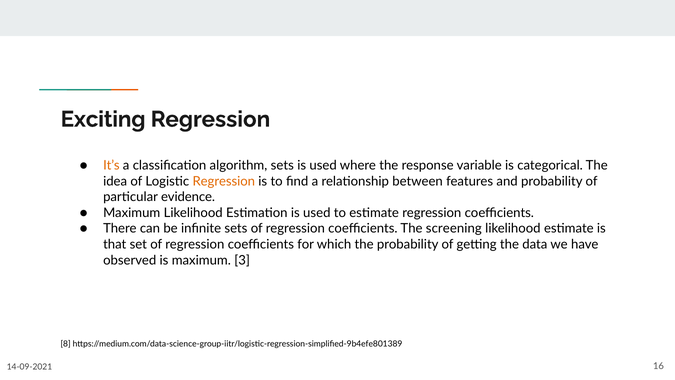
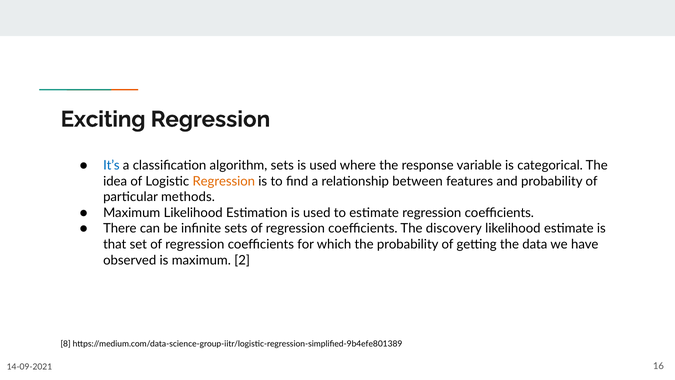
It’s colour: orange -> blue (111, 165)
evidence: evidence -> methods (188, 197)
screening: screening -> discovery (454, 228)
3: 3 -> 2 (242, 260)
